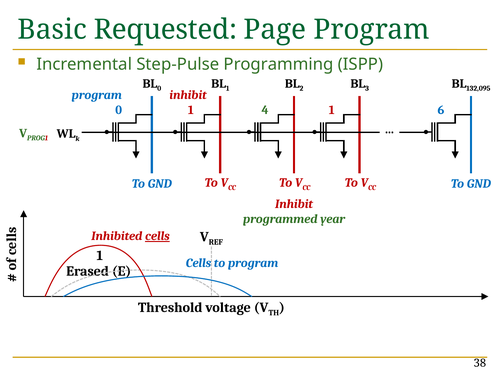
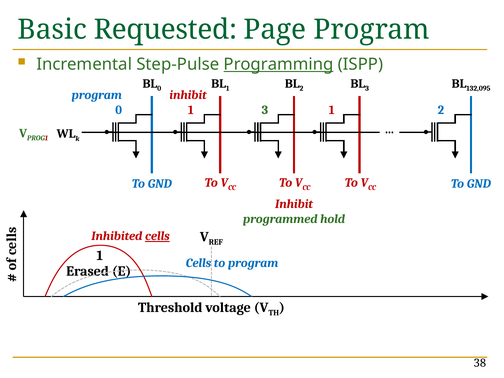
Programming underline: none -> present (278, 64)
1 4: 4 -> 3 (265, 110)
1 6: 6 -> 2 (441, 110)
year: year -> hold (333, 219)
